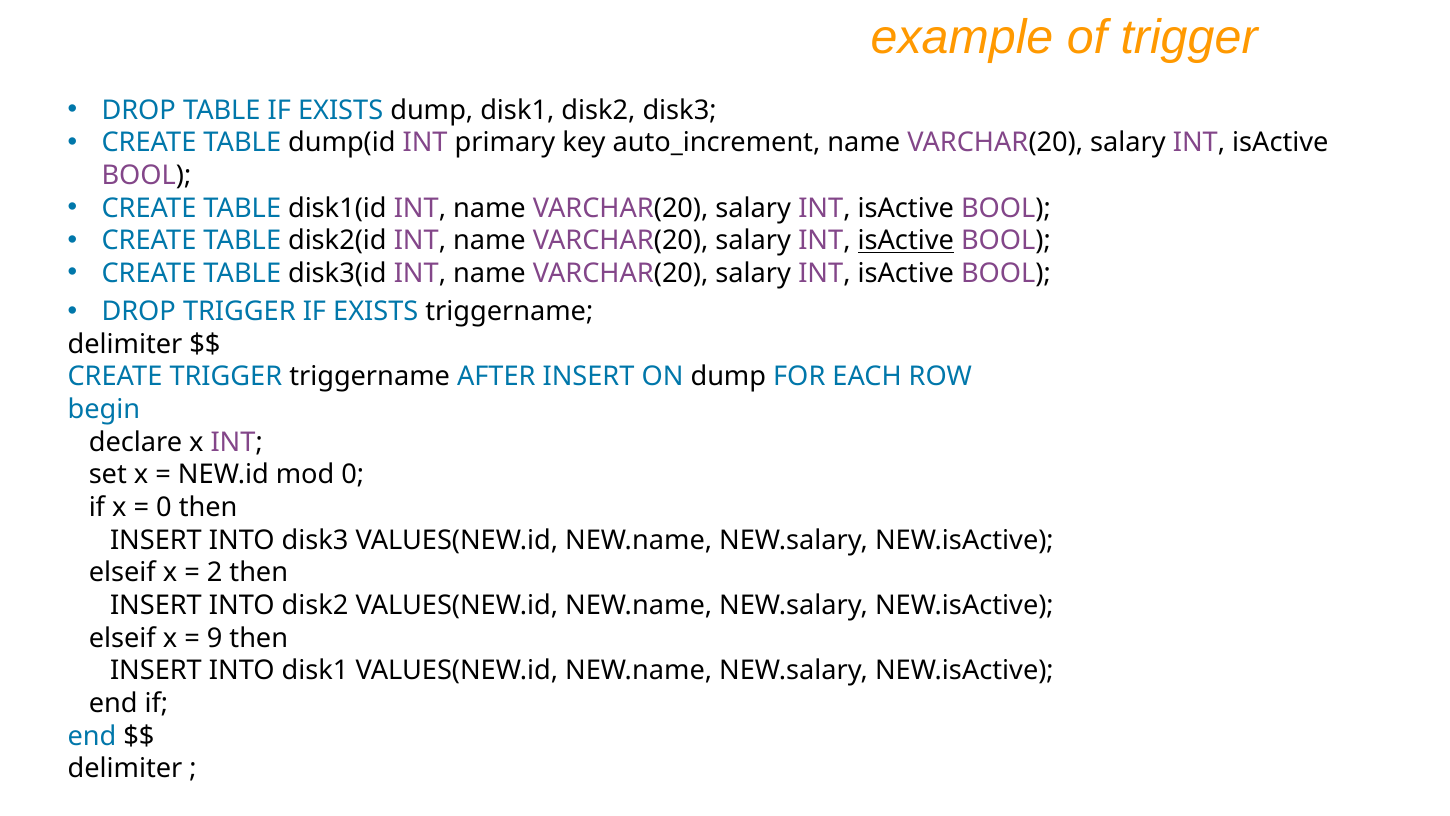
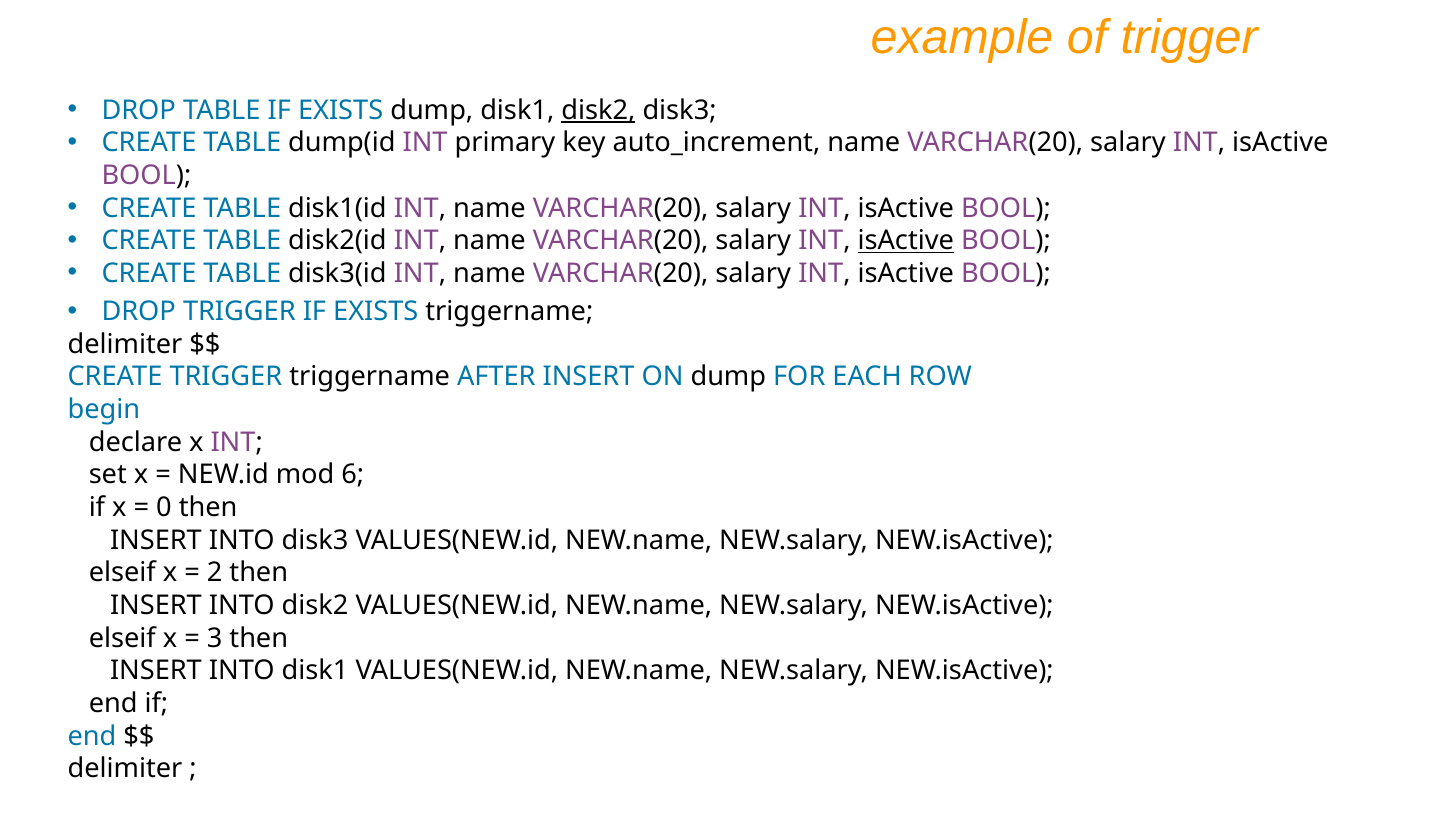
disk2 underline: none -> present (598, 110)
mod 0: 0 -> 6 (353, 475)
9: 9 -> 3 (215, 638)
